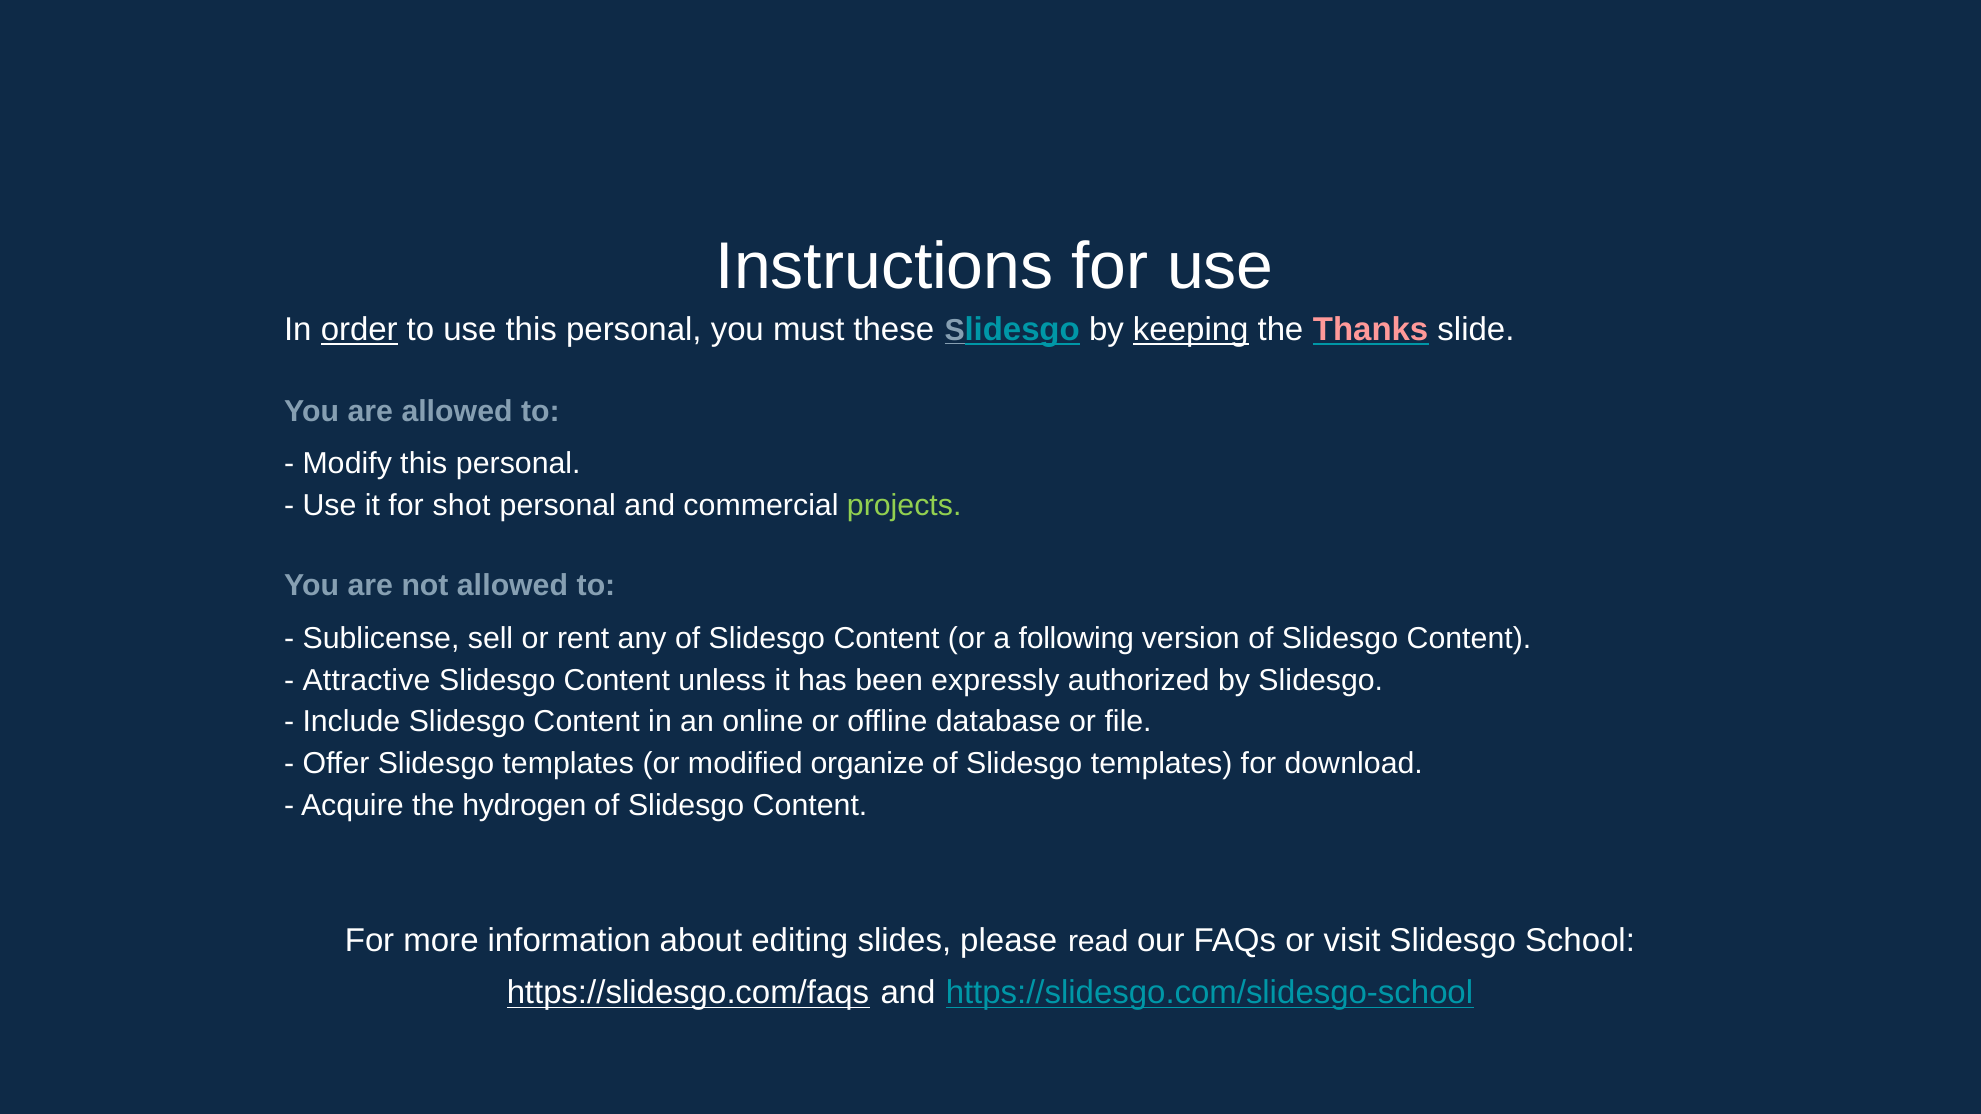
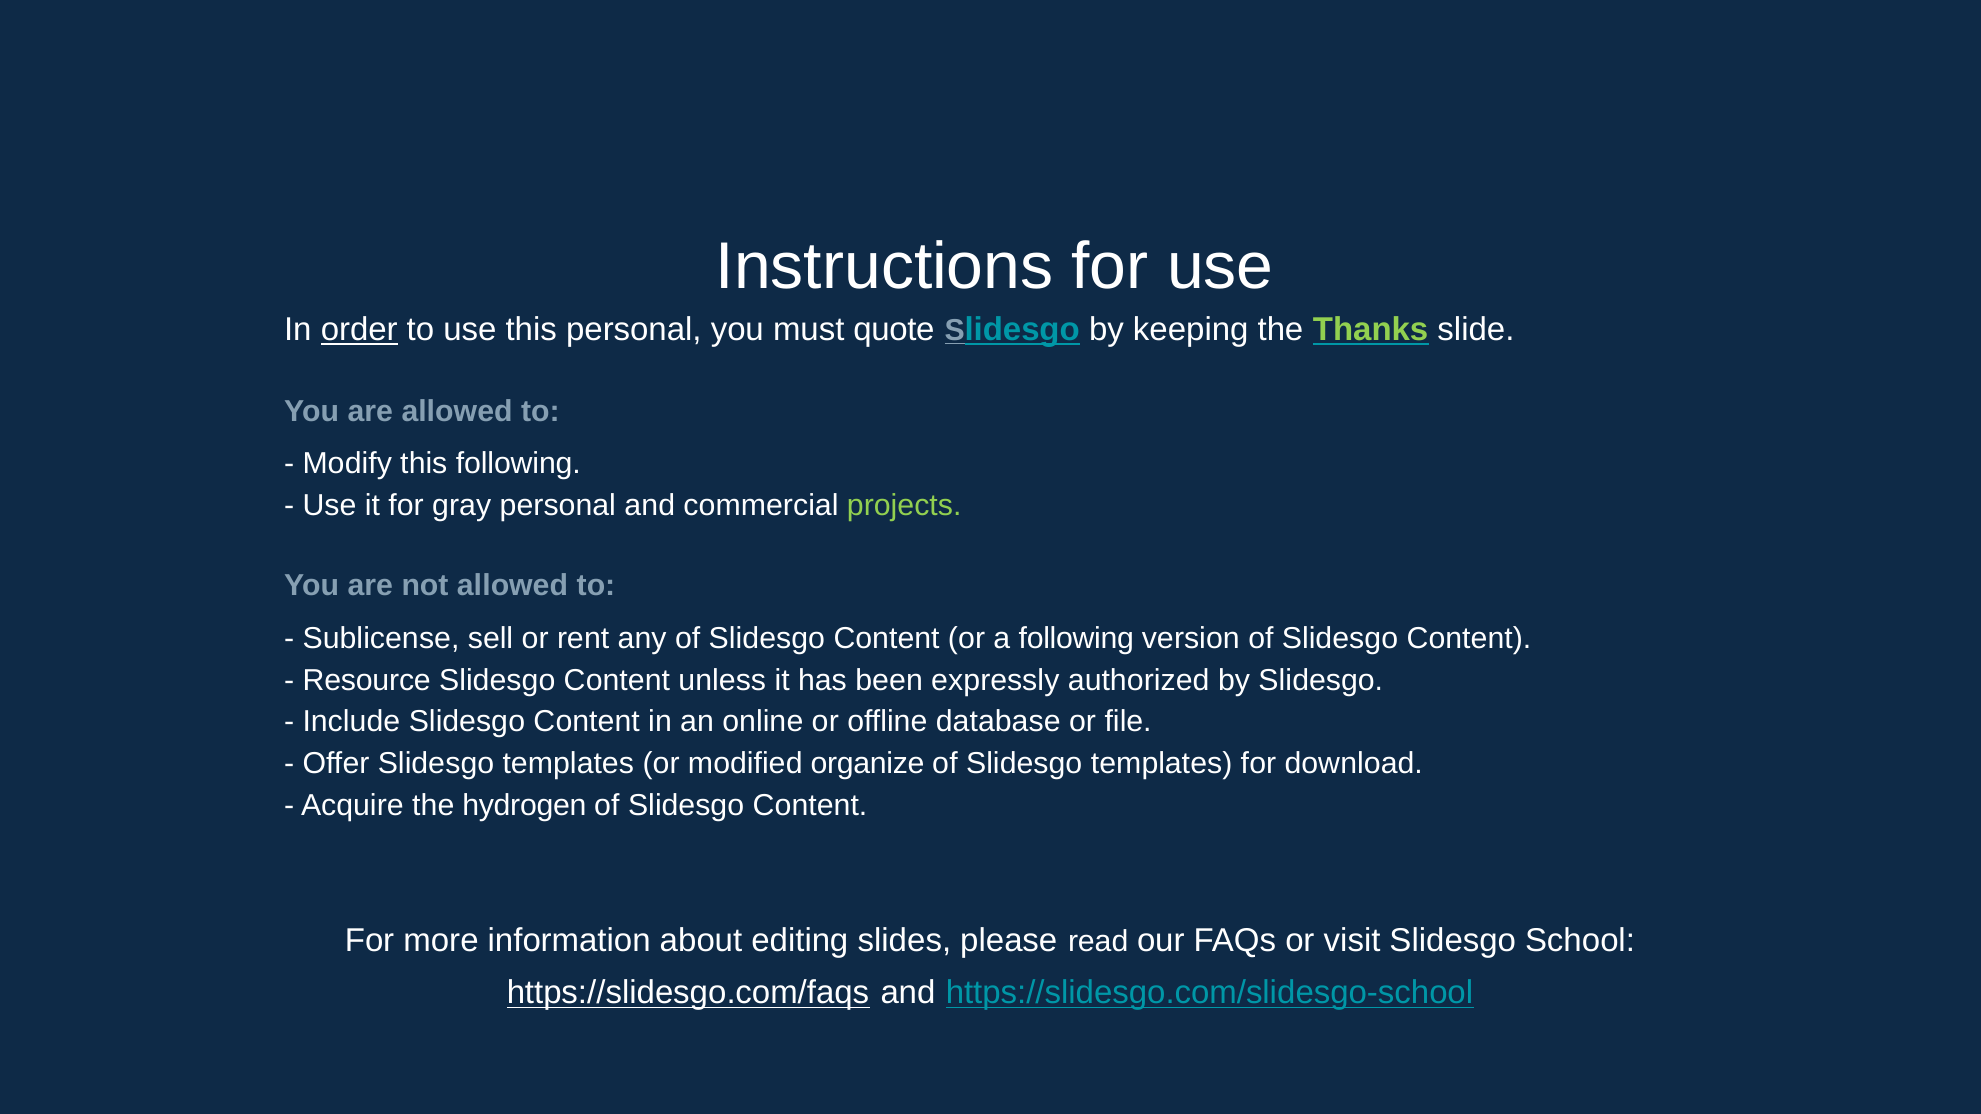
these: these -> quote (894, 329)
keeping underline: present -> none (1191, 329)
Thanks colour: pink -> light green (1371, 329)
Modify this personal: personal -> following (518, 464)
shot: shot -> gray (462, 506)
Attractive: Attractive -> Resource (367, 680)
